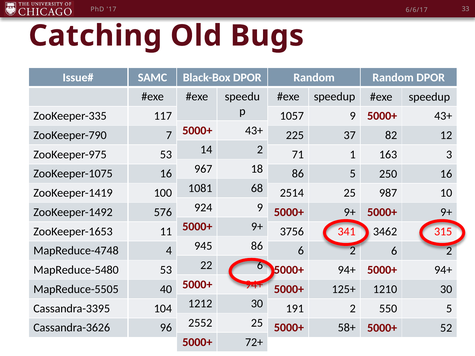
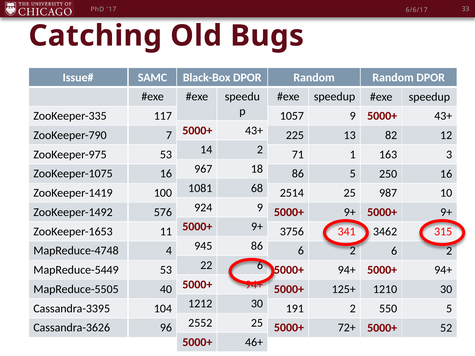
37: 37 -> 13 (350, 135)
MapReduce-5480: MapReduce-5480 -> MapReduce-5449 (76, 270)
58+: 58+ -> 72+ (347, 328)
72+: 72+ -> 46+ (254, 342)
